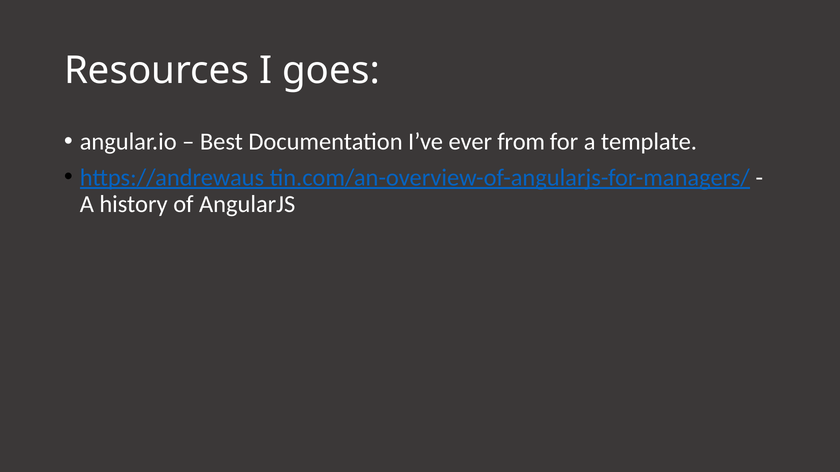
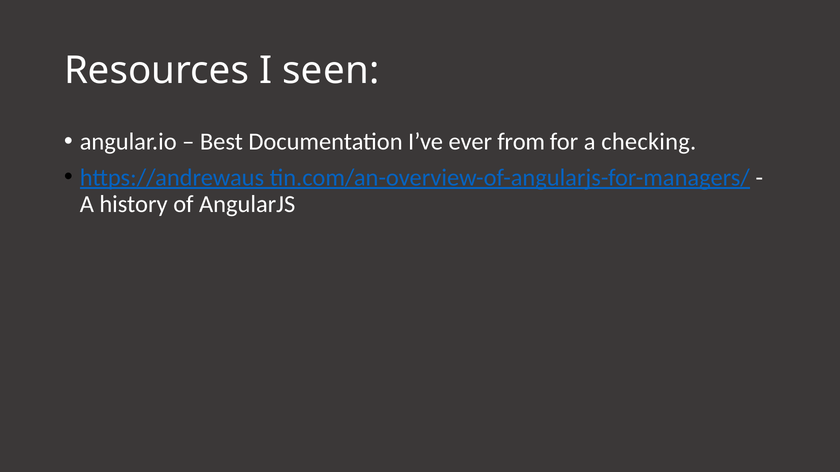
goes: goes -> seen (331, 71)
template: template -> checking (649, 142)
